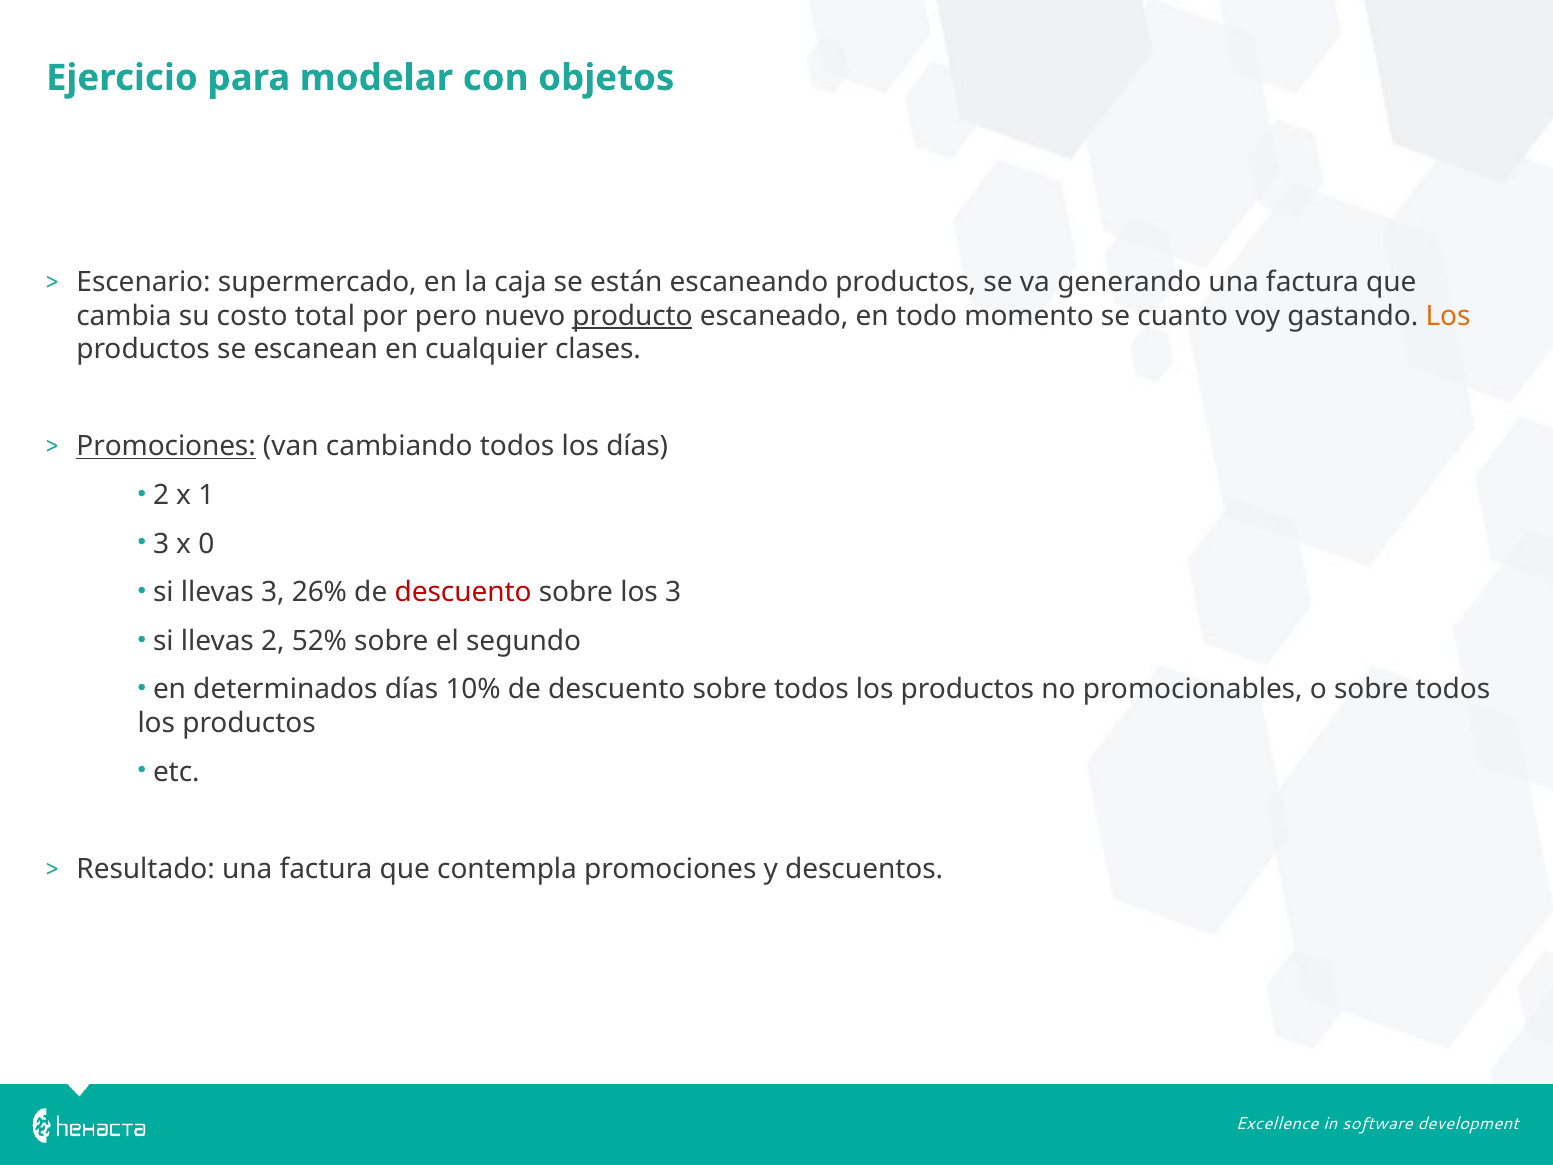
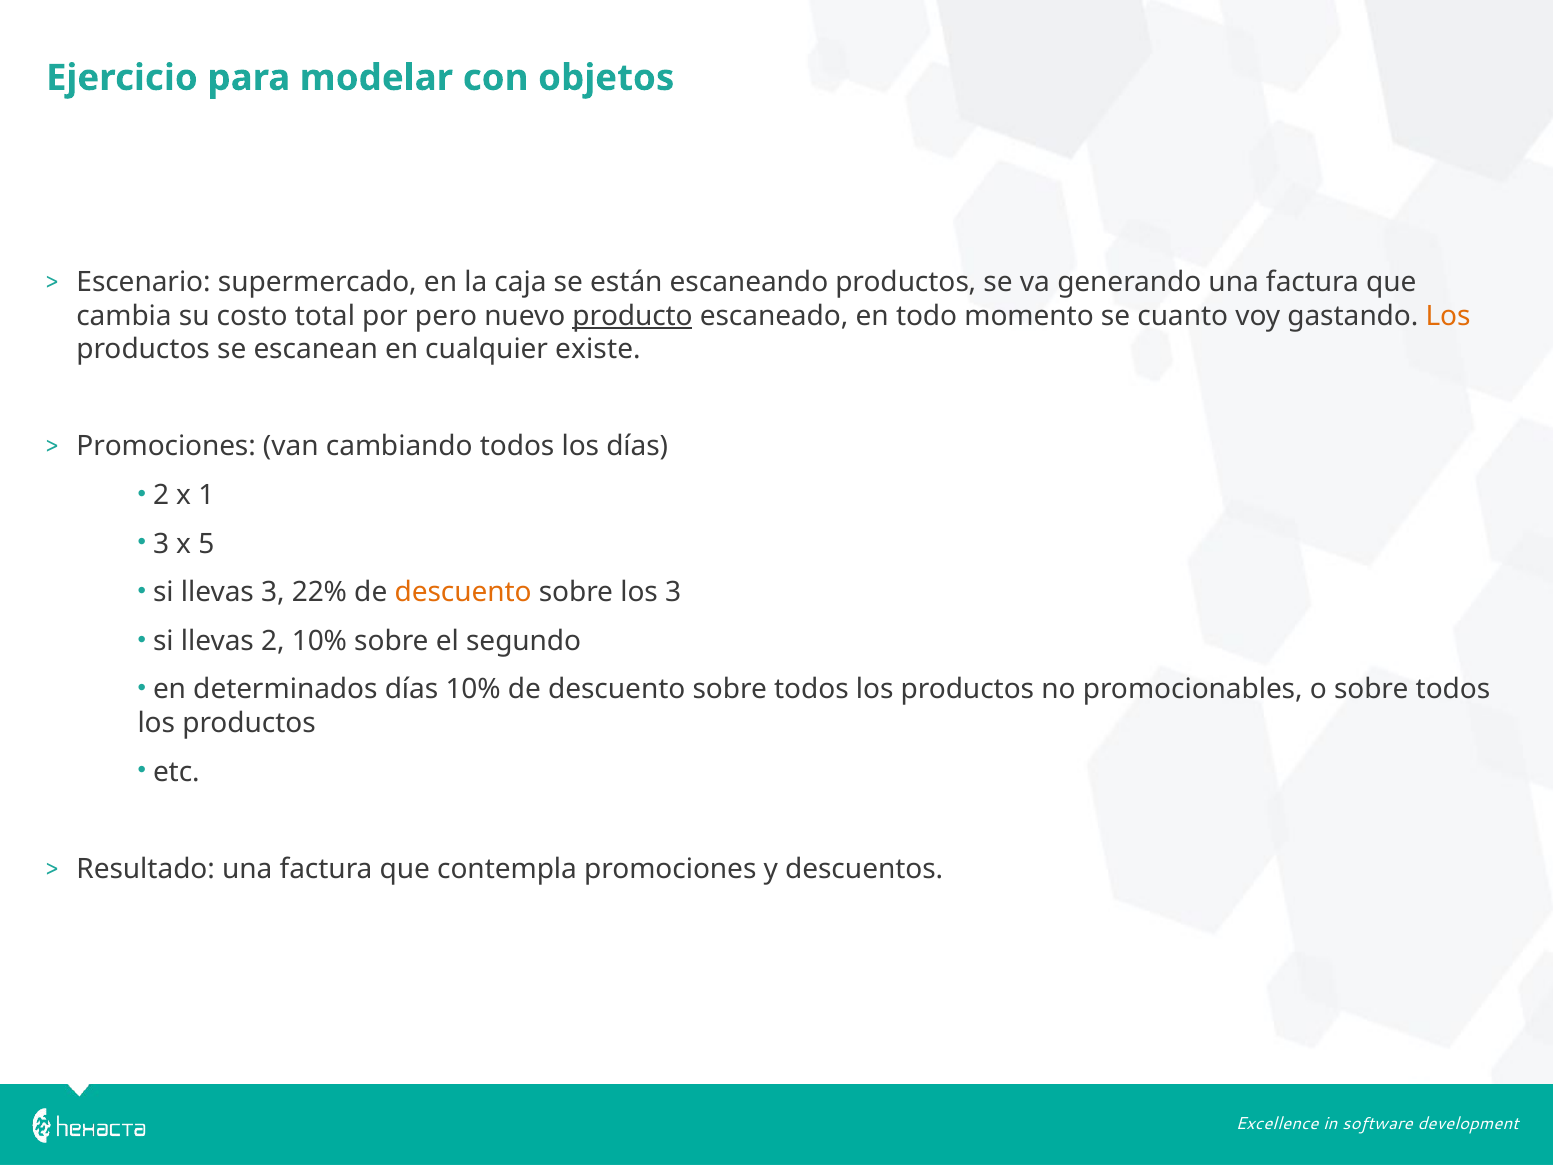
clases: clases -> existe (598, 349)
Promociones underline: present -> none (166, 446)
0: 0 -> 5 (206, 544)
26%: 26% -> 22% (319, 592)
descuento colour: red -> orange (463, 592)
2 52%: 52% -> 10% (319, 641)
